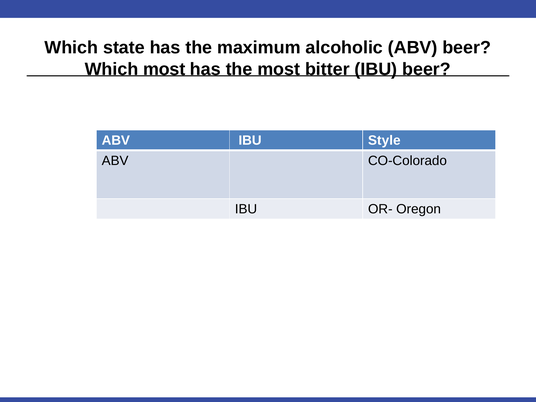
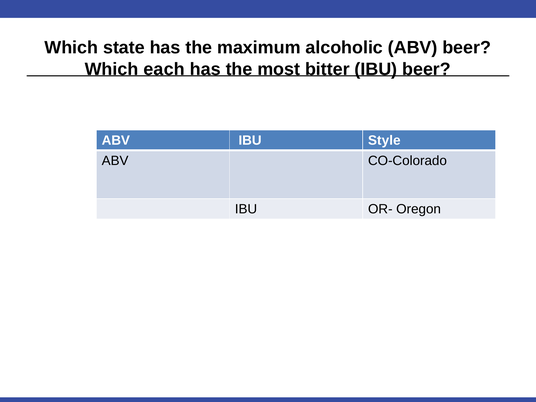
Which most: most -> each (164, 69)
